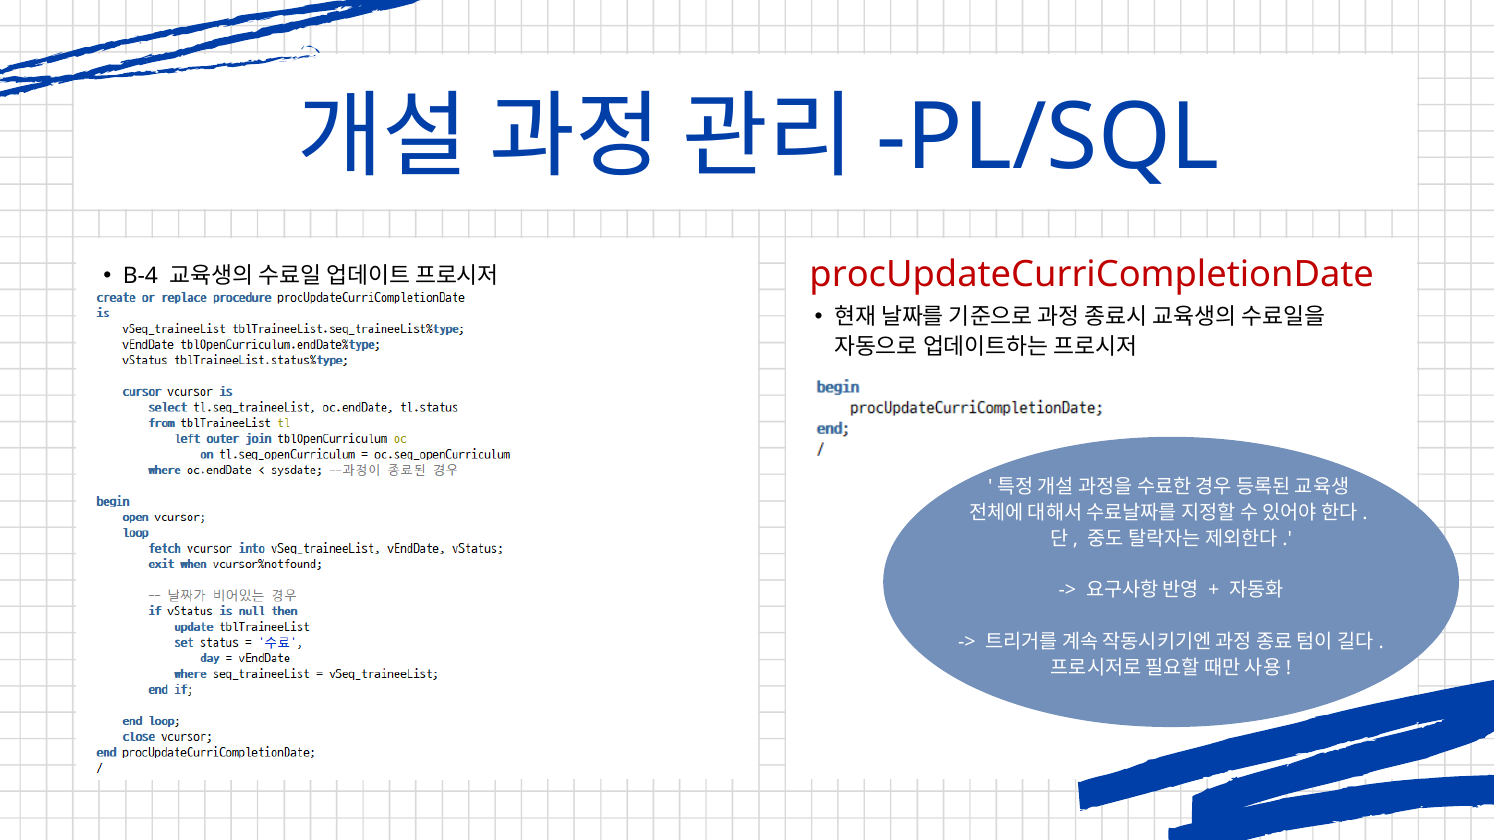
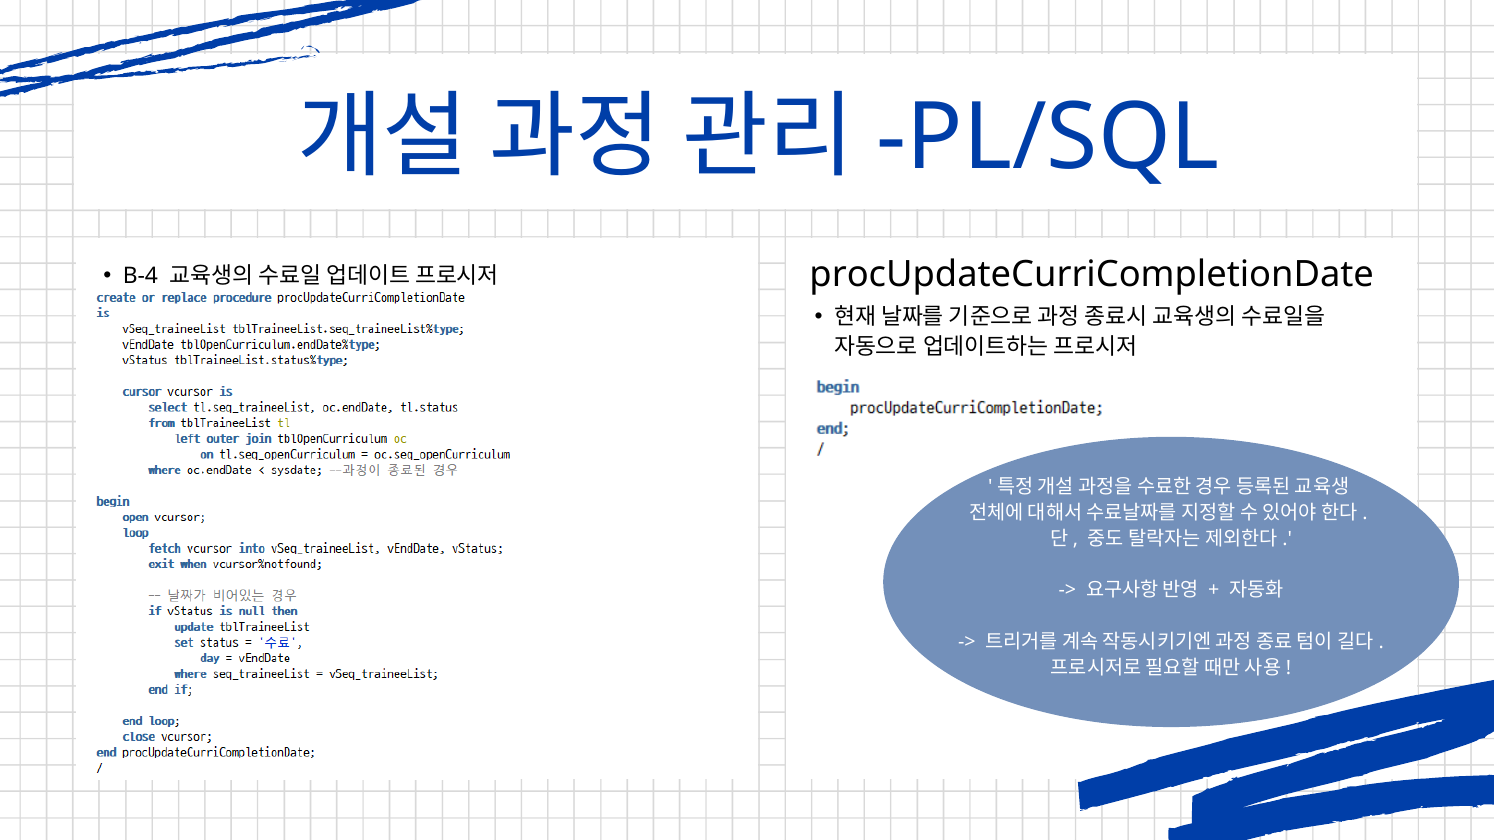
procUpdateCurriCompletionDate colour: red -> black (1092, 275)
